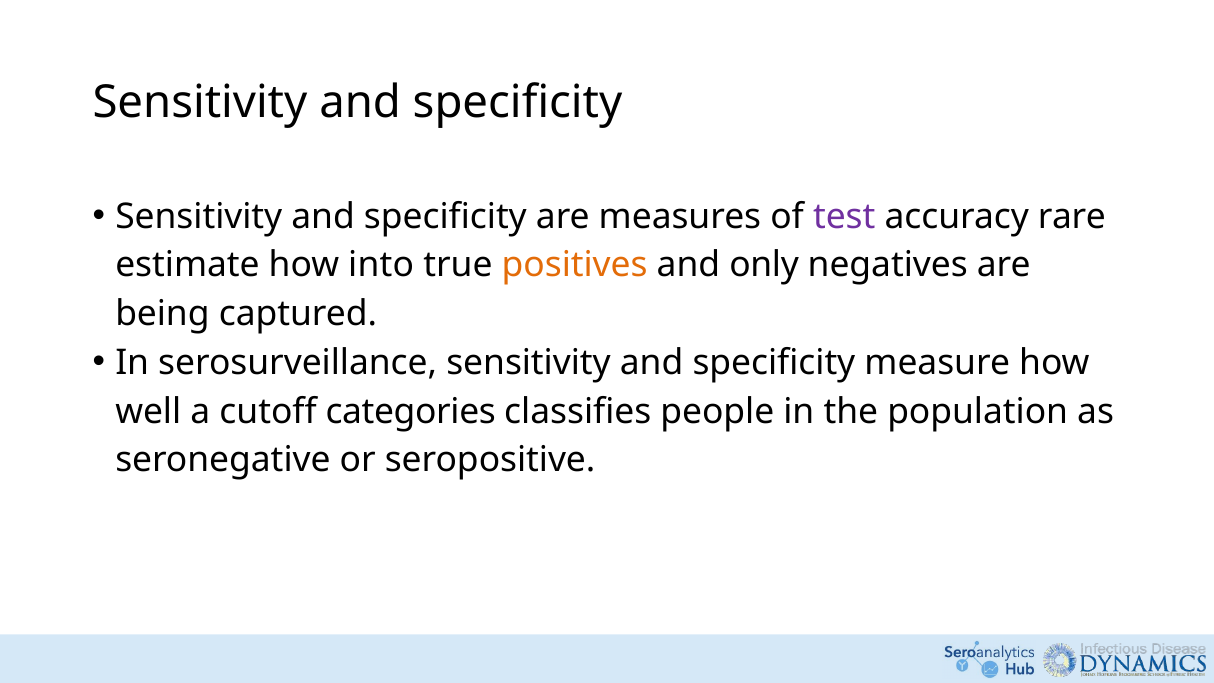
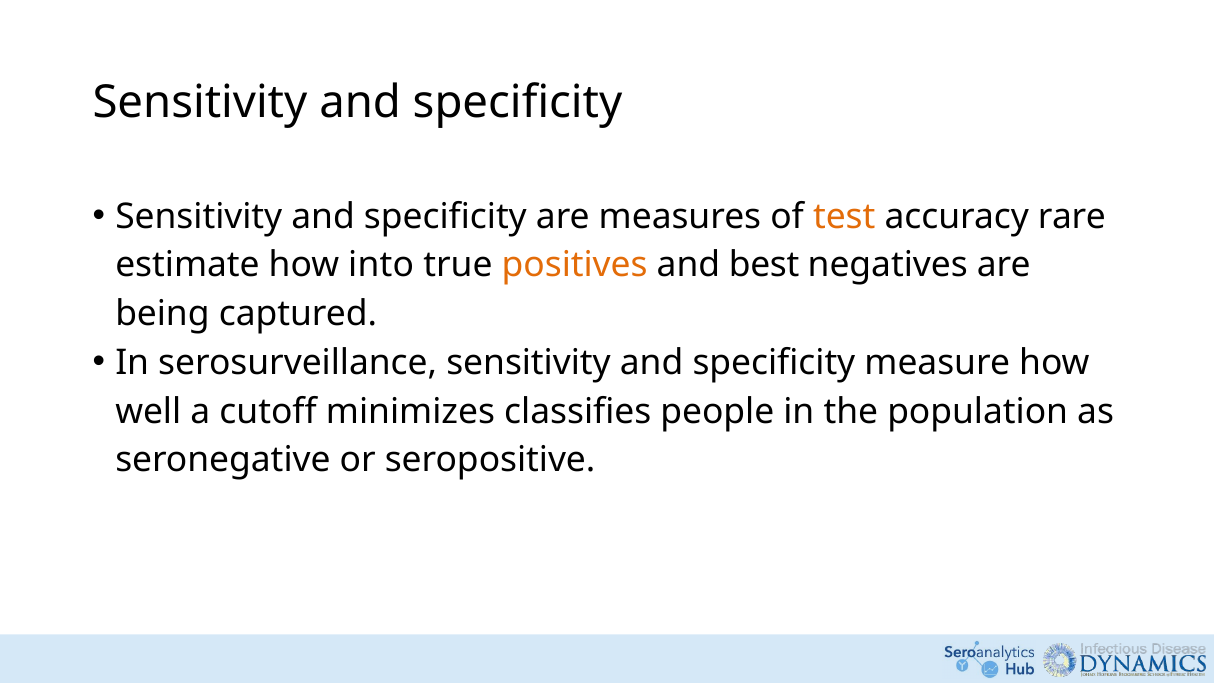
test colour: purple -> orange (844, 216)
only: only -> best (764, 265)
categories: categories -> minimizes (411, 411)
